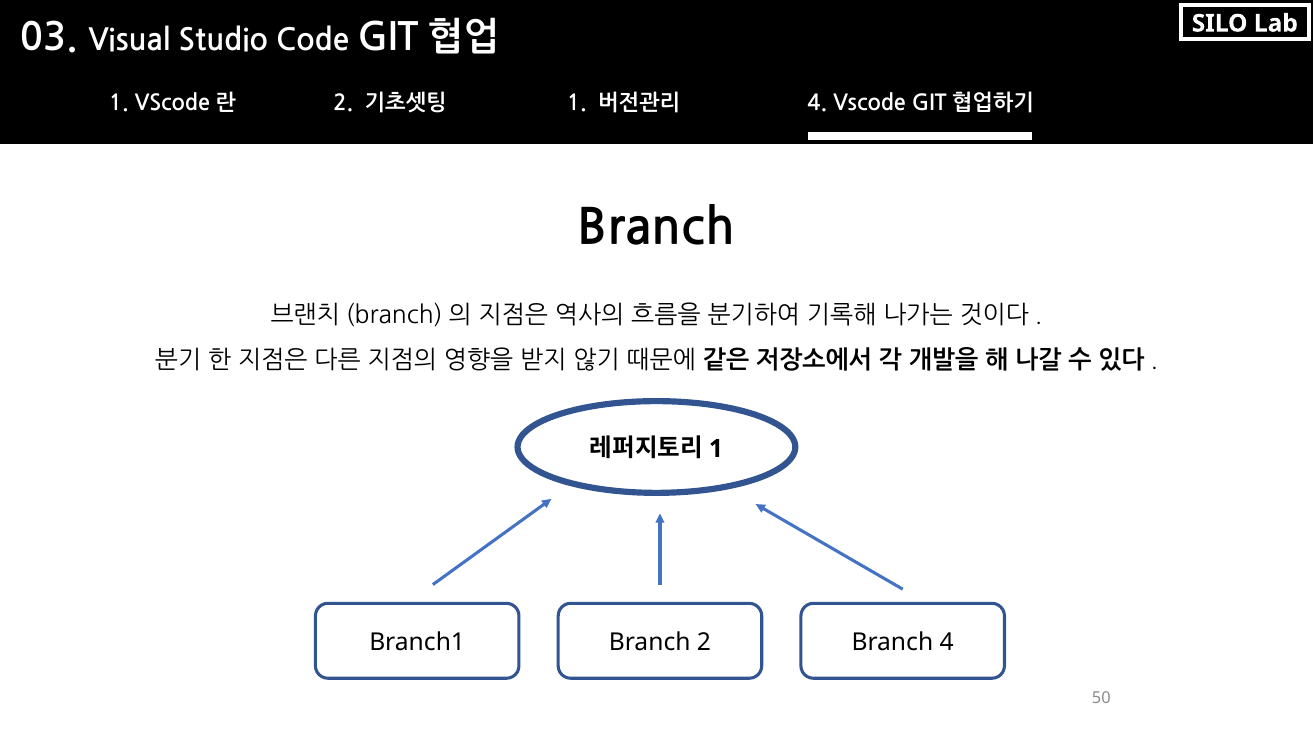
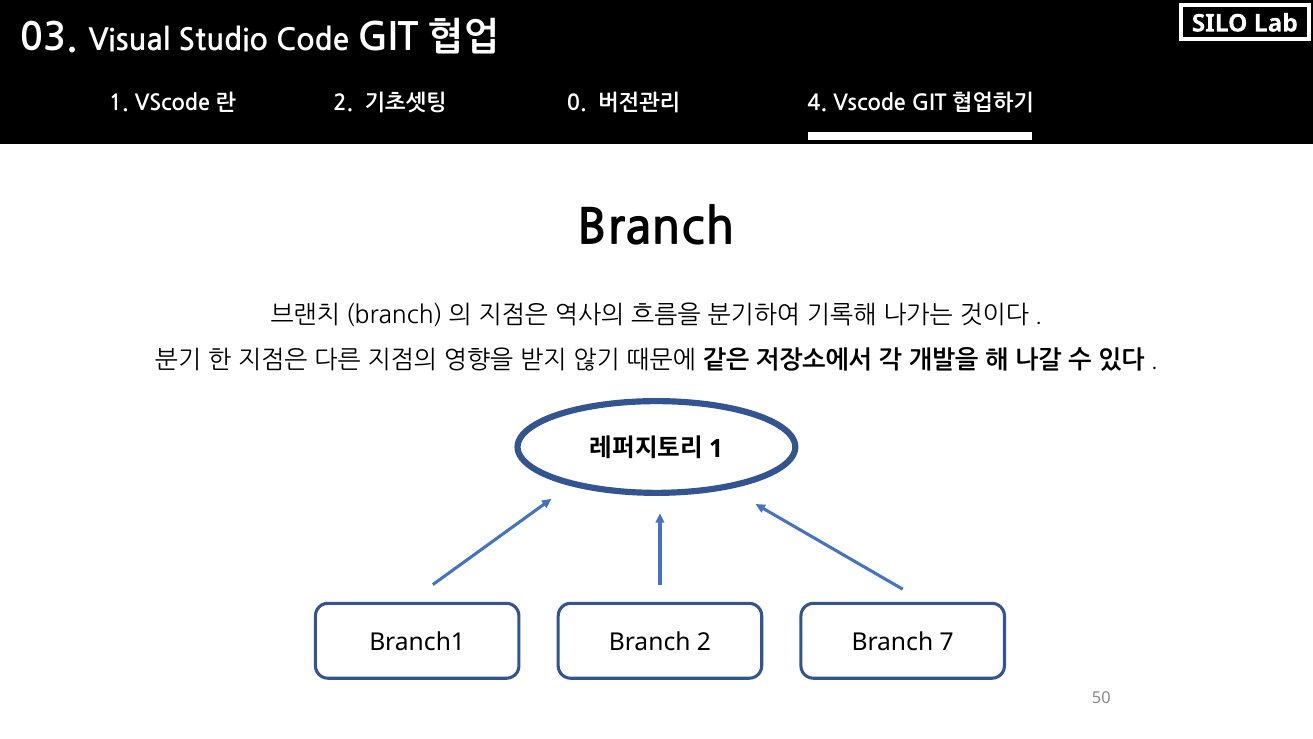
1: 1 -> 0 (577, 103)
Branch 4: 4 -> 7 (947, 642)
